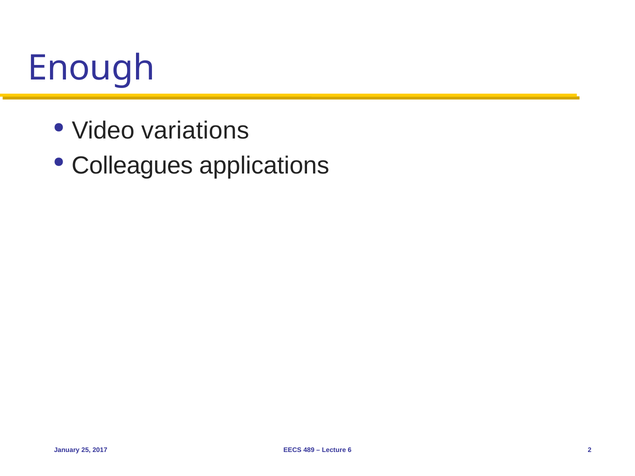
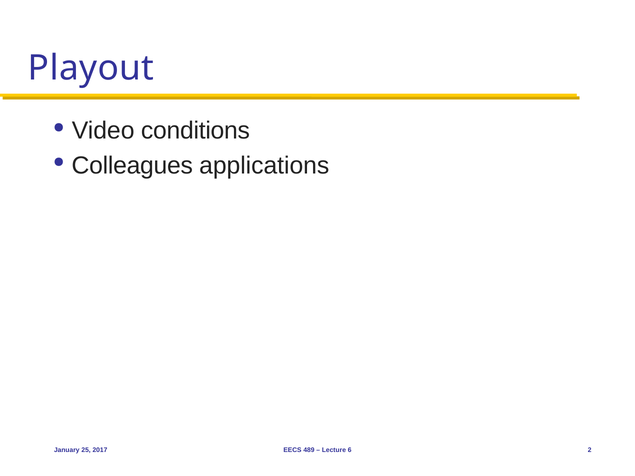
Enough: Enough -> Playout (91, 68)
variations: variations -> conditions (195, 131)
